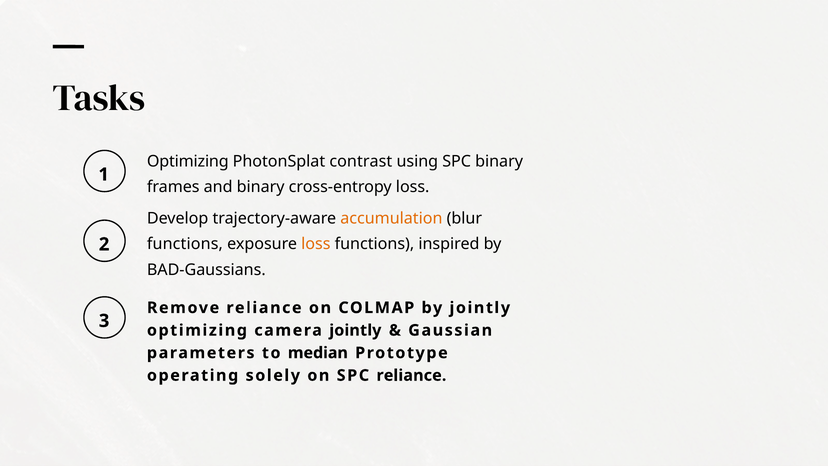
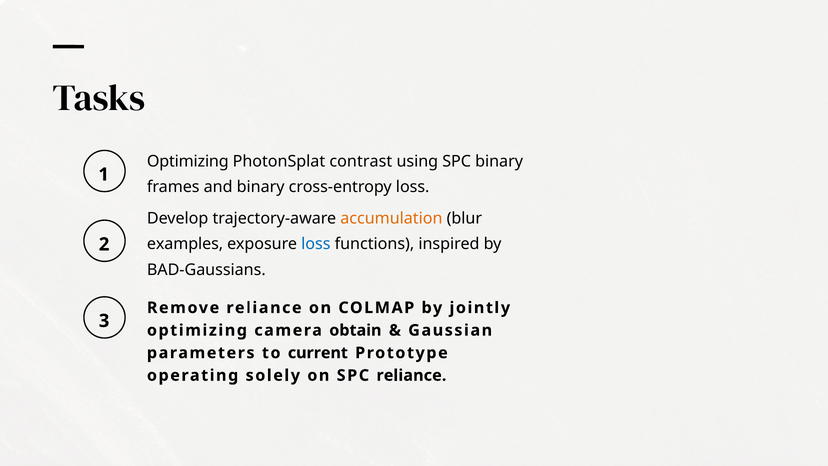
functions: functions -> examples (185, 244)
loss colour: orange -> blue (316, 244)
camera jointly: jointly -> obtain (355, 330)
median: median -> current (318, 353)
